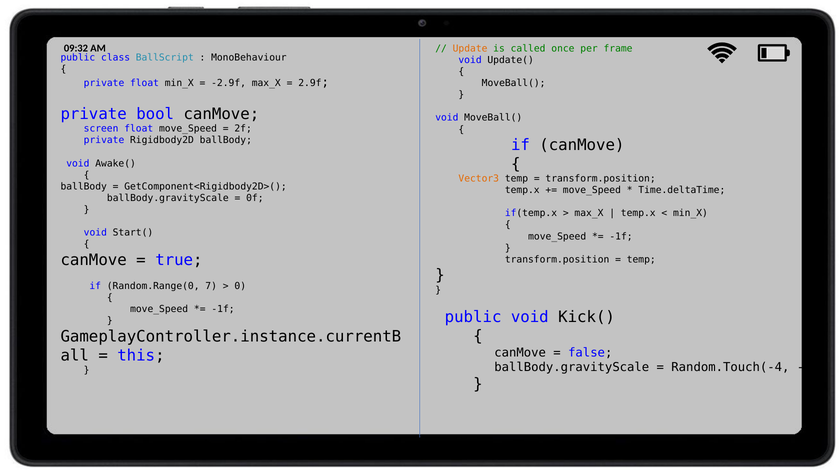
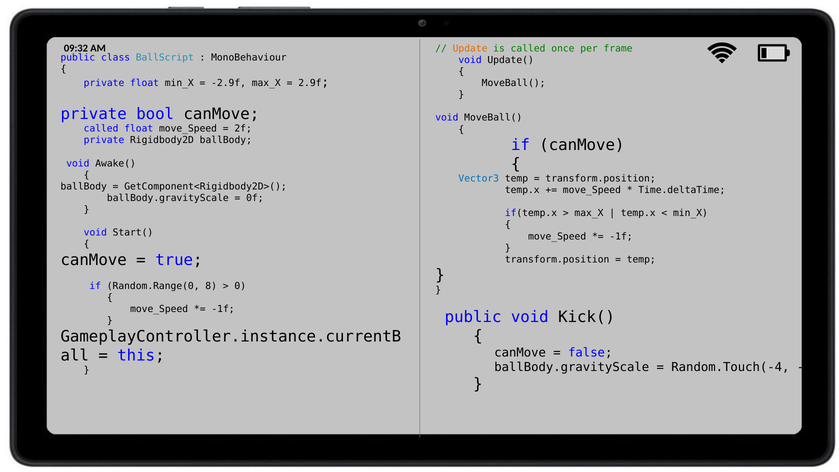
screen: screen -> called (101, 129)
Vector3 colour: orange -> blue (479, 179)
7: 7 -> 8 (211, 286)
